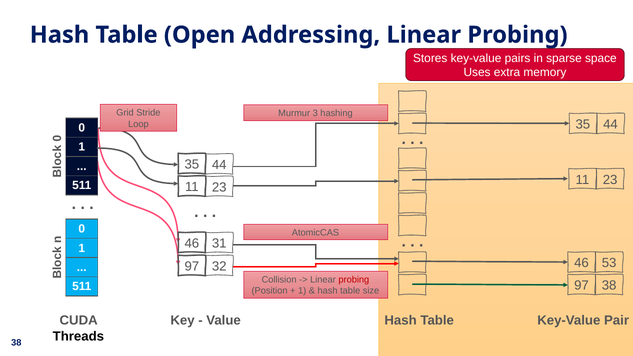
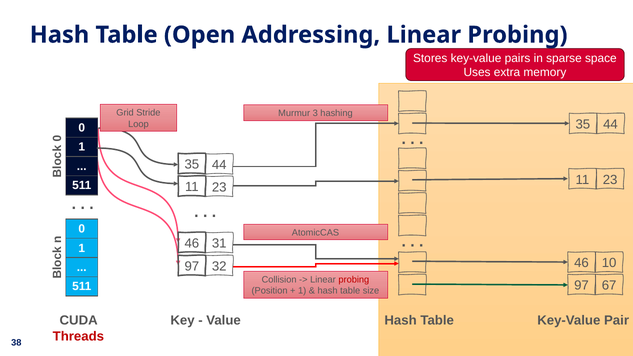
53: 53 -> 10 (609, 263)
97 38: 38 -> 67 (609, 286)
Threads colour: black -> red (78, 336)
